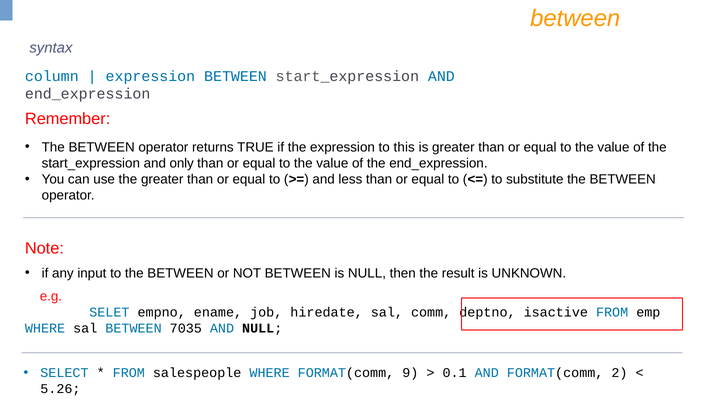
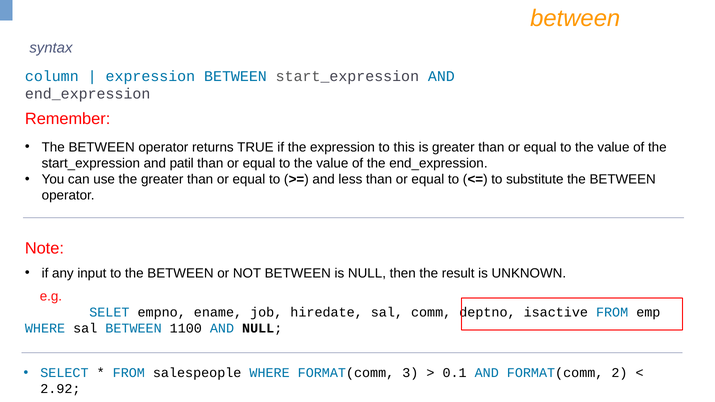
only: only -> patil (182, 163)
7035: 7035 -> 1100 (186, 329)
9: 9 -> 3 (410, 373)
5.26: 5.26 -> 2.92 (60, 389)
